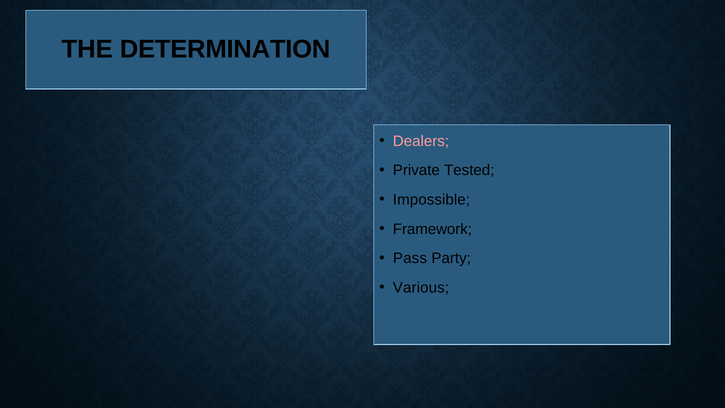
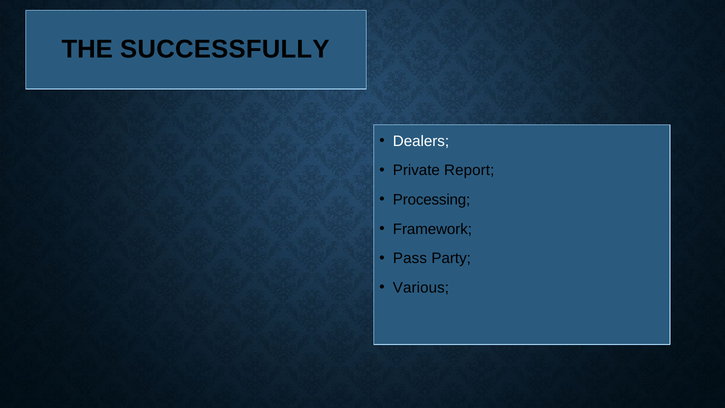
DETERMINATION: DETERMINATION -> SUCCESSFULLY (225, 49)
Dealers colour: pink -> white (421, 141)
Tested: Tested -> Report (469, 170)
Impossible: Impossible -> Processing (432, 200)
